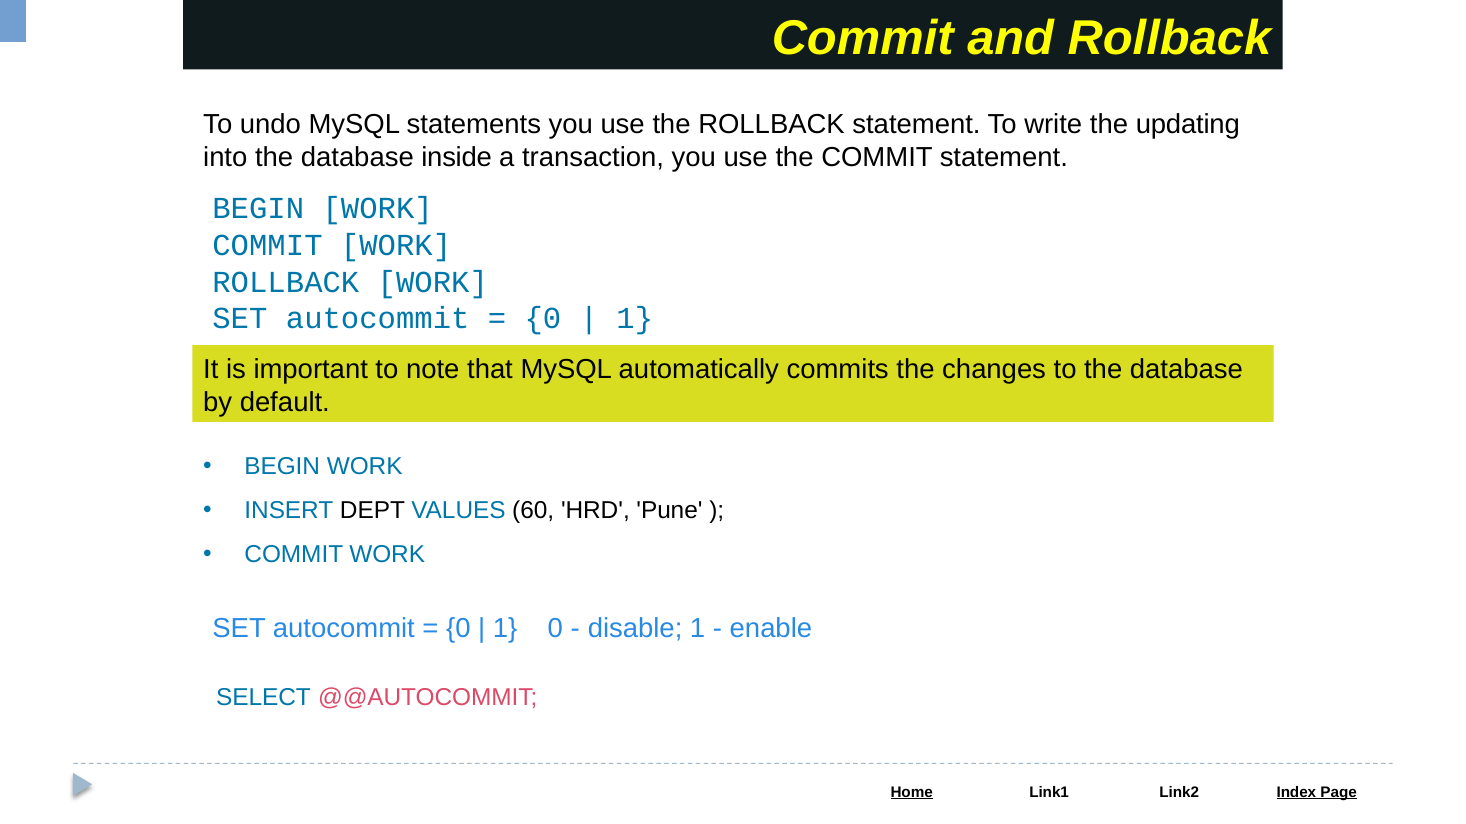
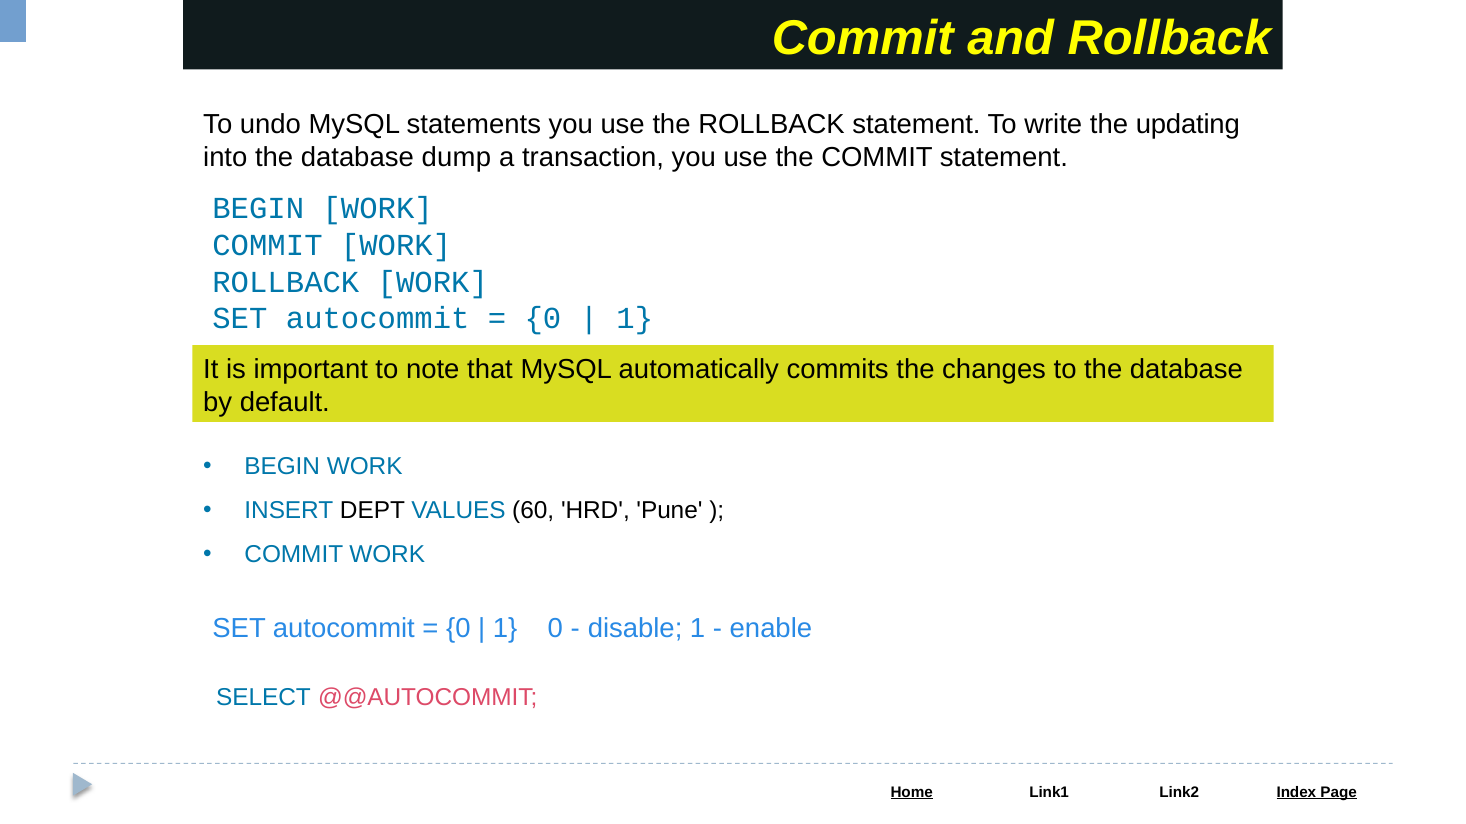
inside: inside -> dump (456, 158)
